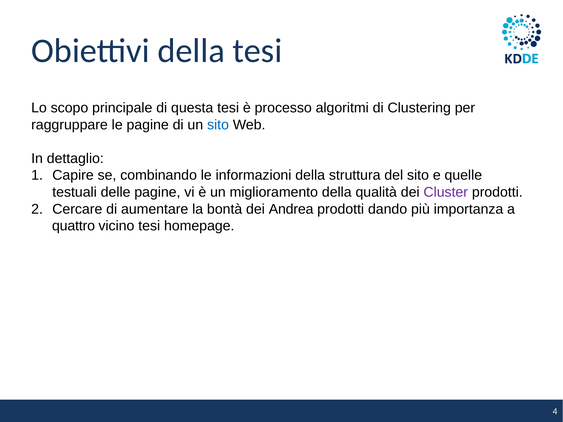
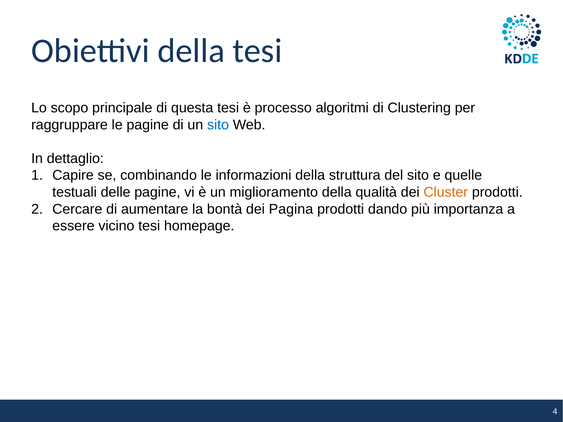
Cluster colour: purple -> orange (446, 192)
Andrea: Andrea -> Pagina (291, 209)
quattro: quattro -> essere (73, 226)
